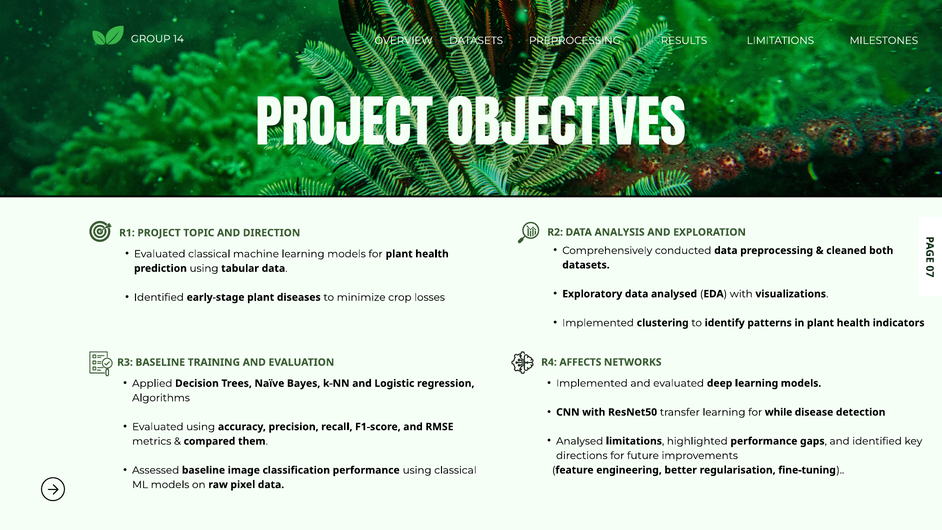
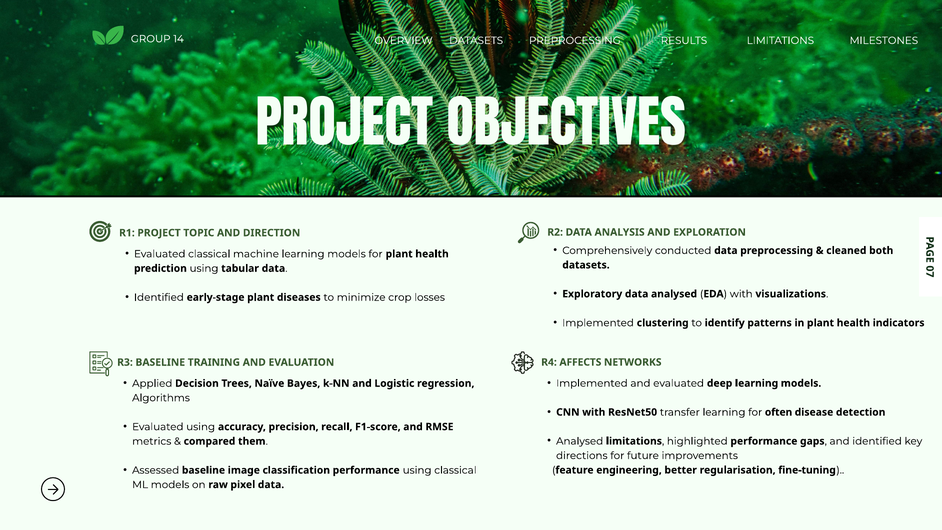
while: while -> often (779, 412)
